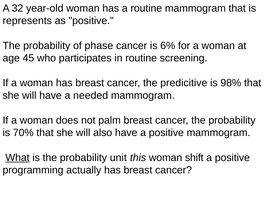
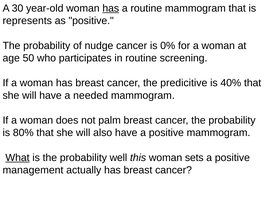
32: 32 -> 30 (18, 8)
has underline: none -> present (111, 8)
phase: phase -> nudge (99, 45)
6%: 6% -> 0% (168, 45)
45: 45 -> 50 (28, 58)
98%: 98% -> 40% (231, 83)
70%: 70% -> 80% (23, 132)
unit: unit -> well (118, 157)
shift: shift -> sets (194, 157)
programming: programming -> management (33, 170)
